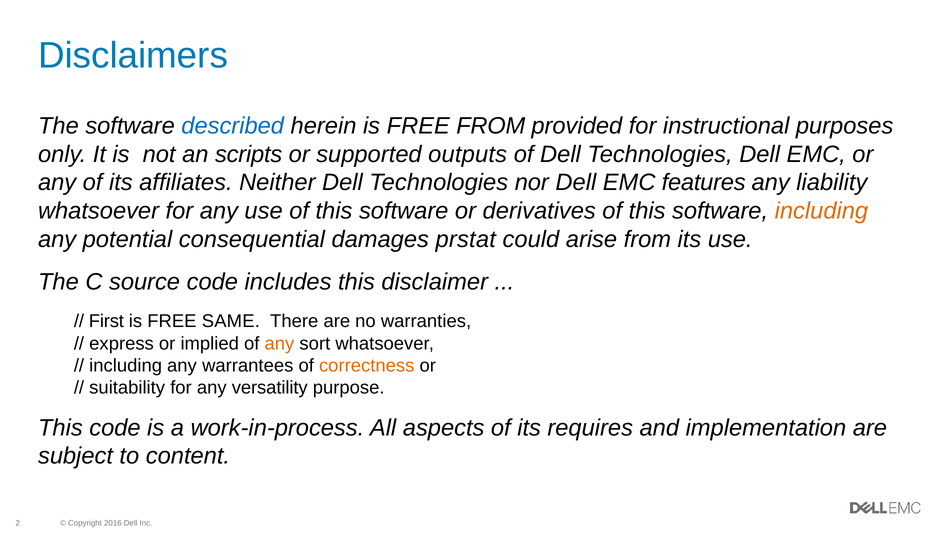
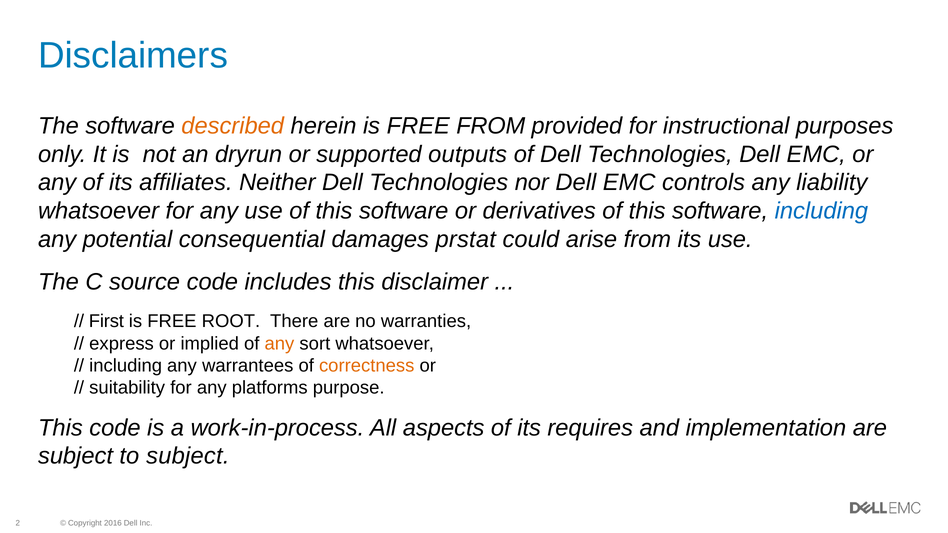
described colour: blue -> orange (233, 126)
scripts: scripts -> dryrun (249, 154)
features: features -> controls (704, 183)
including colour: orange -> blue (821, 211)
SAME: SAME -> ROOT (231, 321)
versatility: versatility -> platforms (270, 388)
to content: content -> subject (188, 456)
